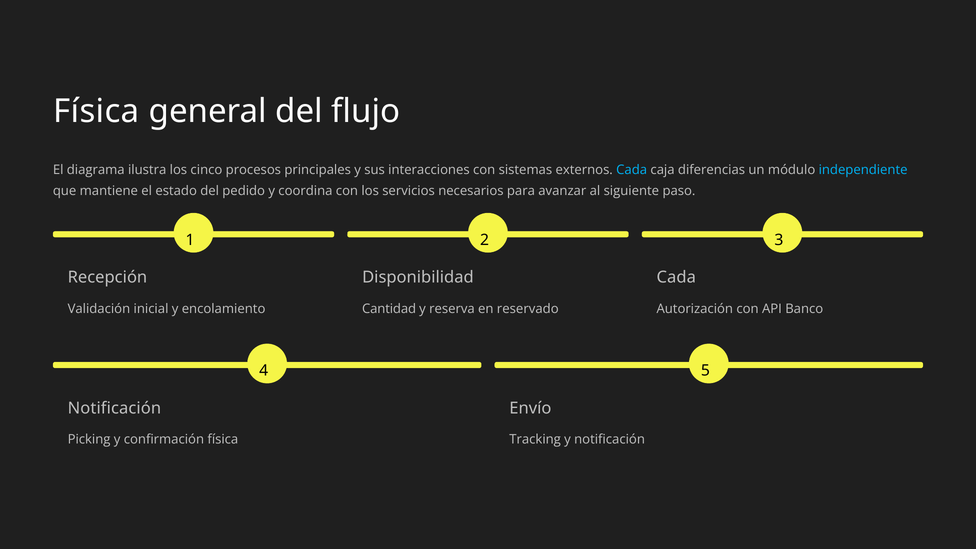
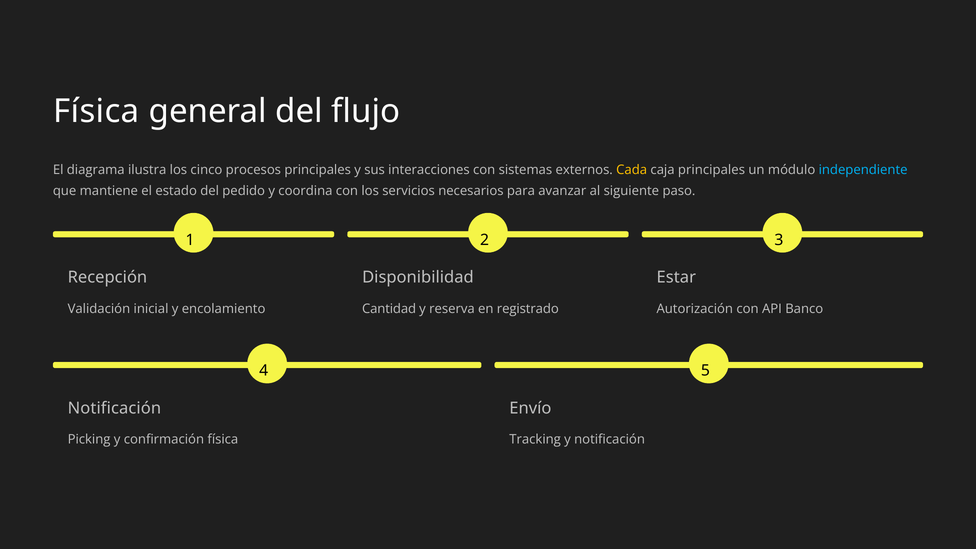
Cada colour: light blue -> yellow (632, 170)
caja diferencias: diferencias -> principales (711, 170)
Cada: Cada -> Estar (676, 277)
reservado: reservado -> registrado (528, 309)
